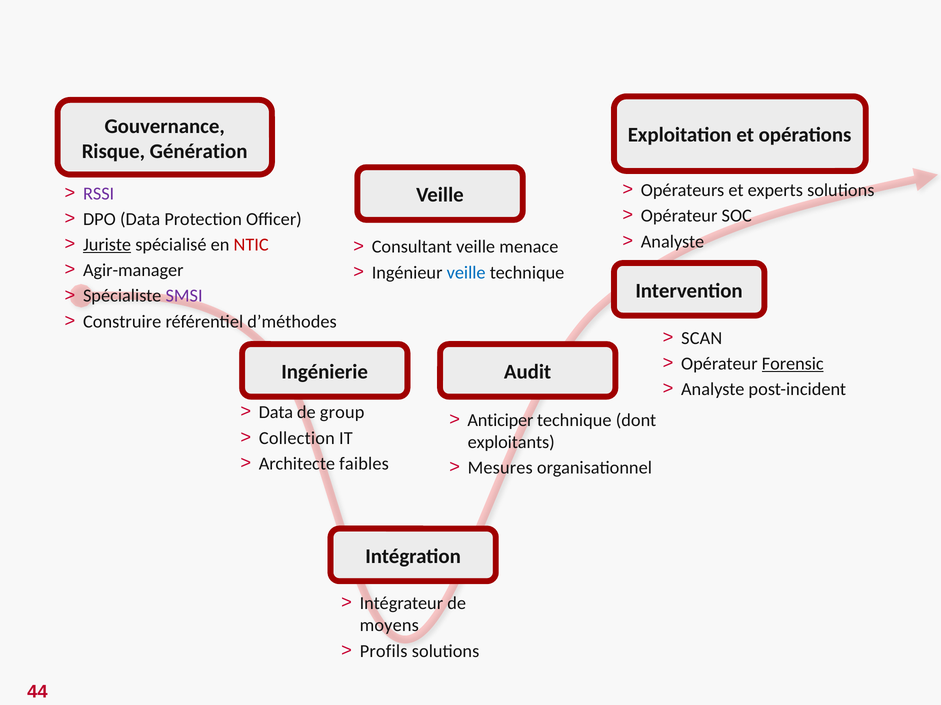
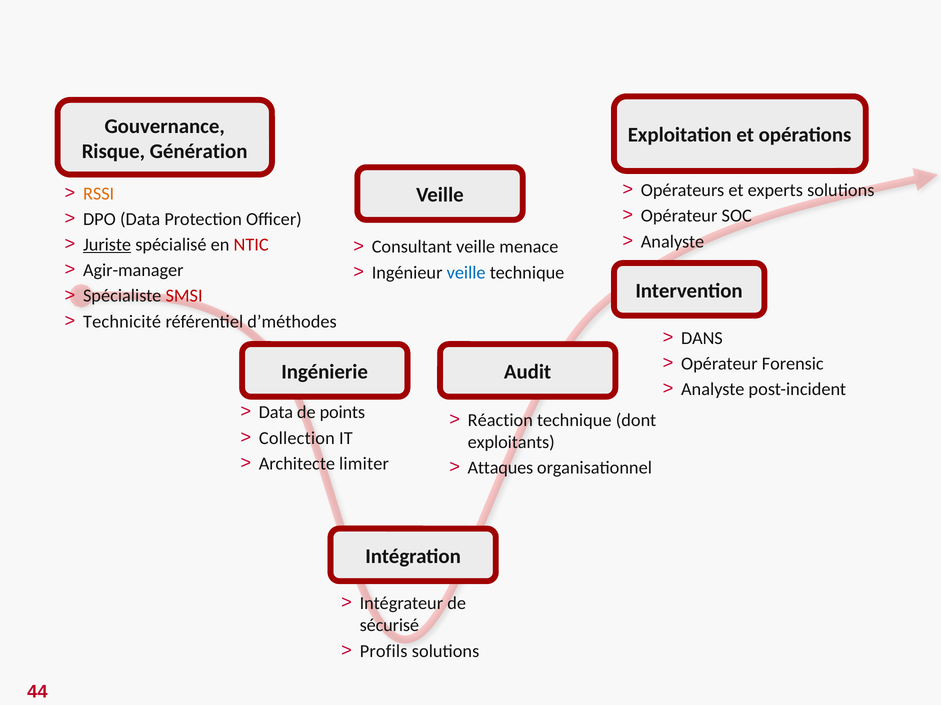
RSSI colour: purple -> orange (99, 194)
SMSI colour: purple -> red (184, 296)
Construire: Construire -> Technicité (122, 322)
SCAN: SCAN -> DANS (702, 338)
Forensic underline: present -> none (793, 364)
group: group -> points (342, 413)
Anticiper: Anticiper -> Réaction (500, 420)
faibles: faibles -> limiter (364, 464)
Mesures: Mesures -> Attaques (500, 468)
moyens: moyens -> sécurisé (389, 626)
